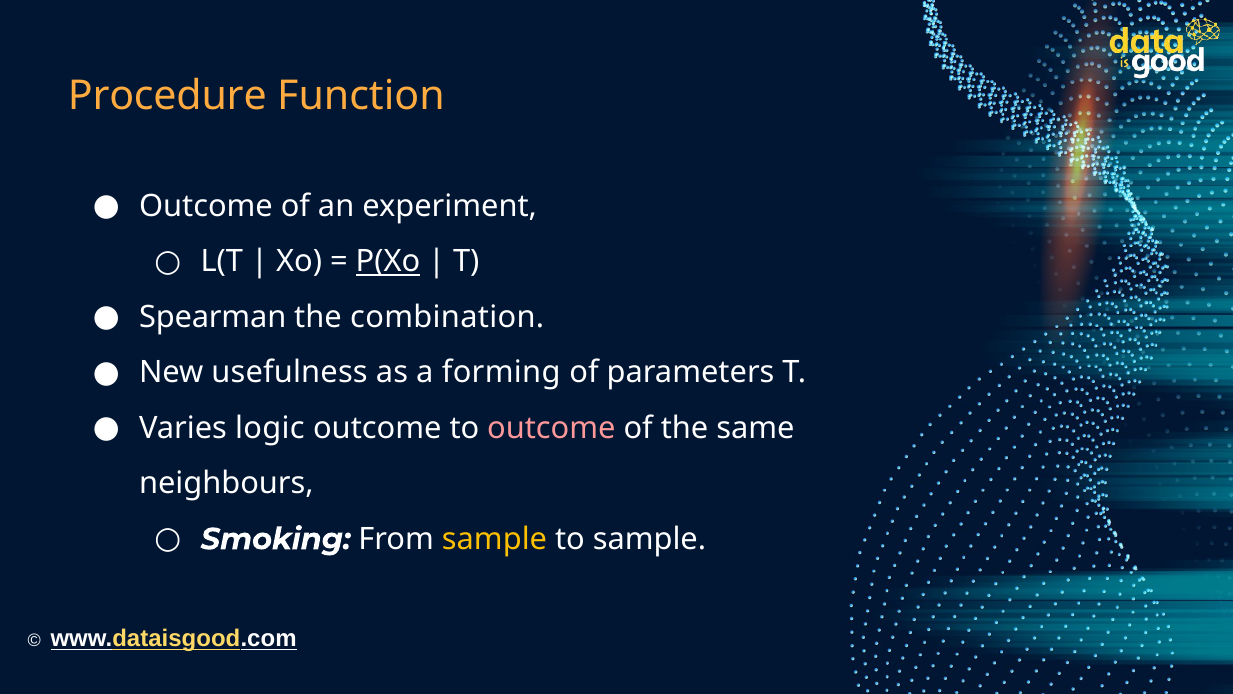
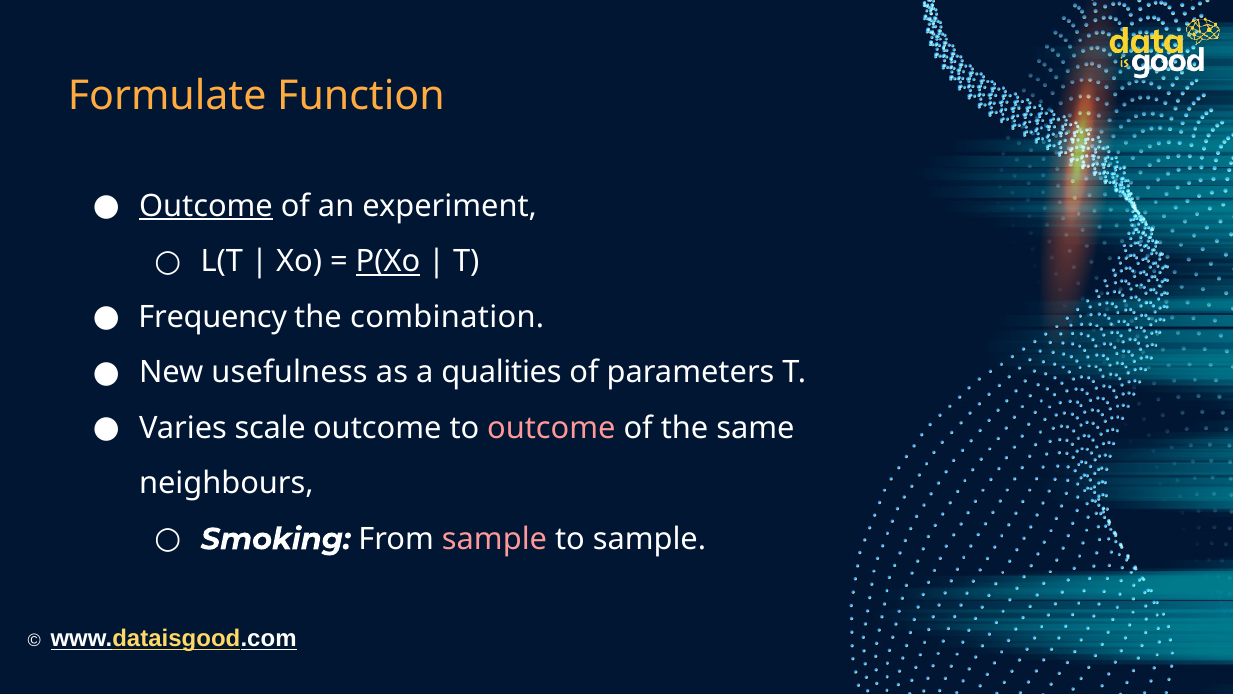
Procedure: Procedure -> Formulate (167, 96)
Outcome underline: none -> present (206, 206)
Spearman: Spearman -> Frequency (213, 317)
forming: forming -> qualities (501, 372)
logic: logic -> scale (270, 428)
sample colour: yellow -> pink (495, 539)
